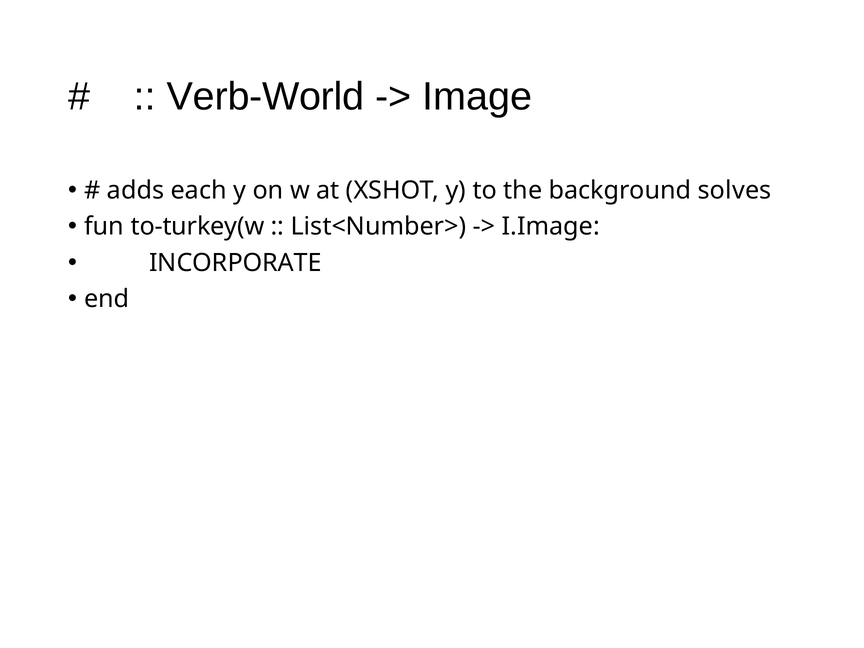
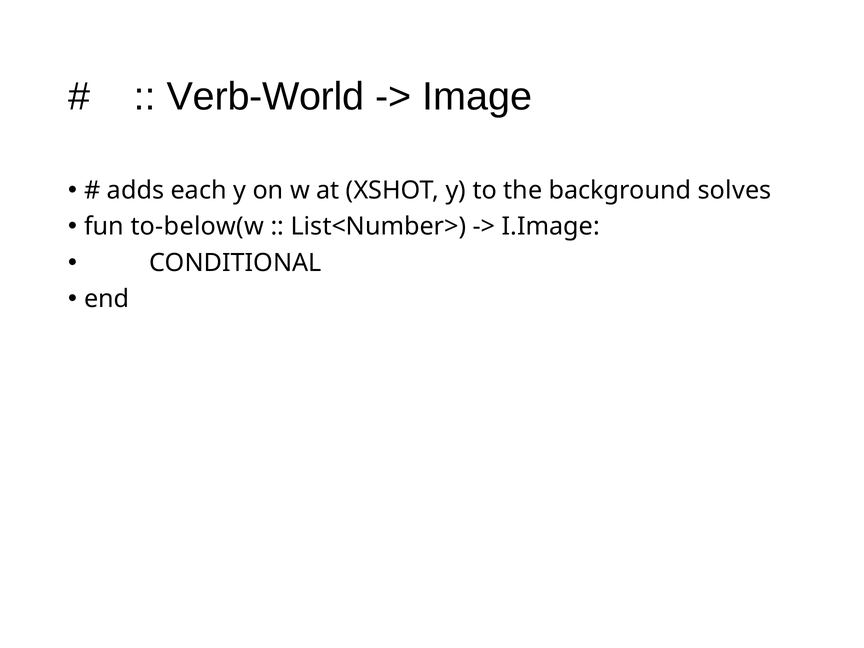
to-turkey(w: to-turkey(w -> to-below(w (197, 226)
INCORPORATE: INCORPORATE -> CONDITIONAL (235, 263)
